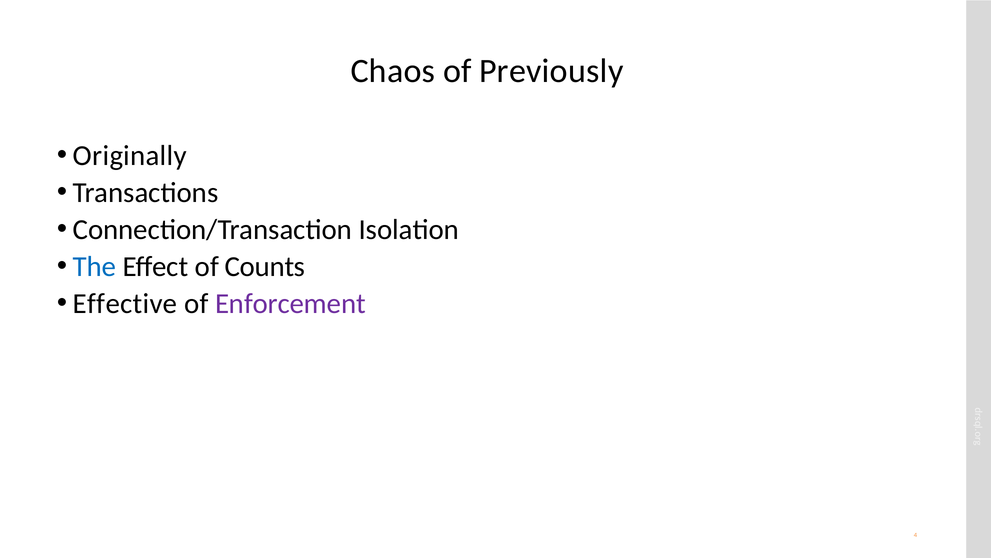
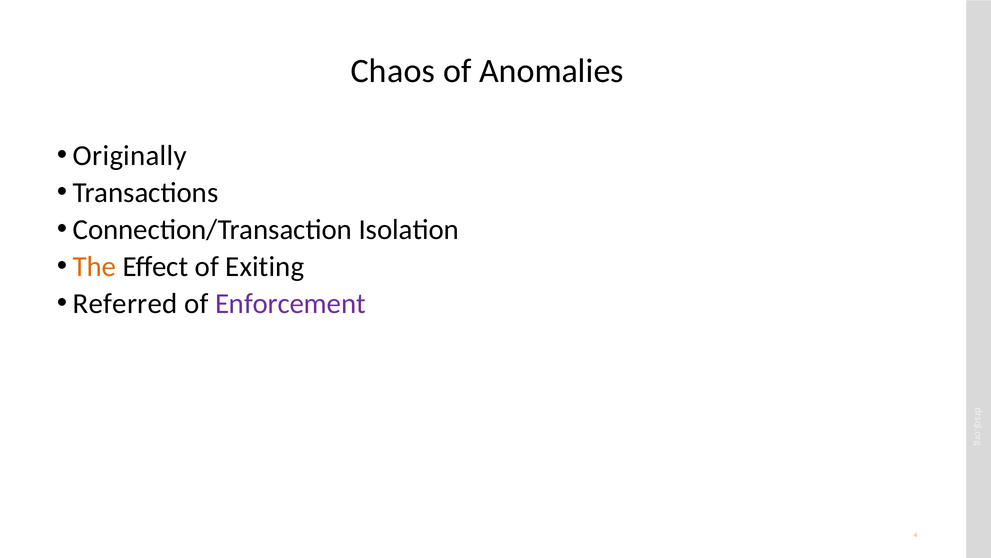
Previously: Previously -> Anomalies (551, 71)
The colour: blue -> orange (94, 267)
Counts: Counts -> Exiting (265, 267)
Effective: Effective -> Referred (125, 304)
